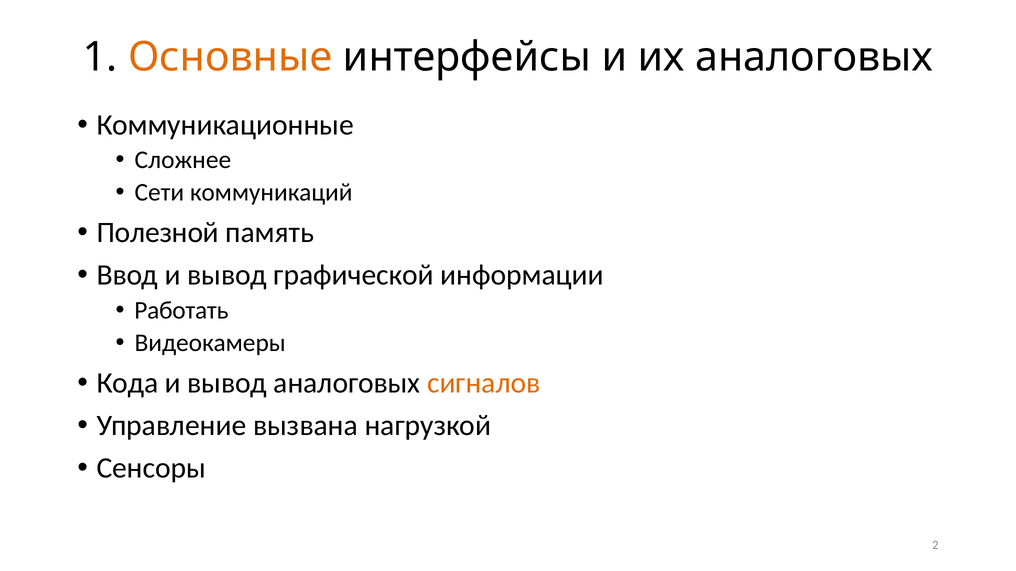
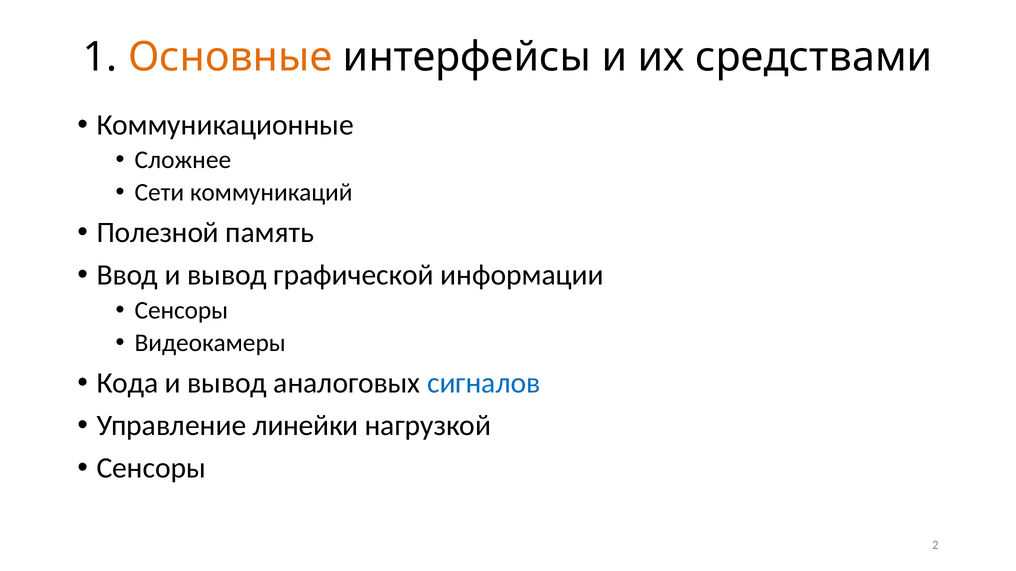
их аналоговых: аналоговых -> средствами (814, 57)
Работать: Работать -> Сенсоры (181, 310)
сигналов colour: orange -> blue (484, 383)
вызвана: вызвана -> линейки (306, 426)
